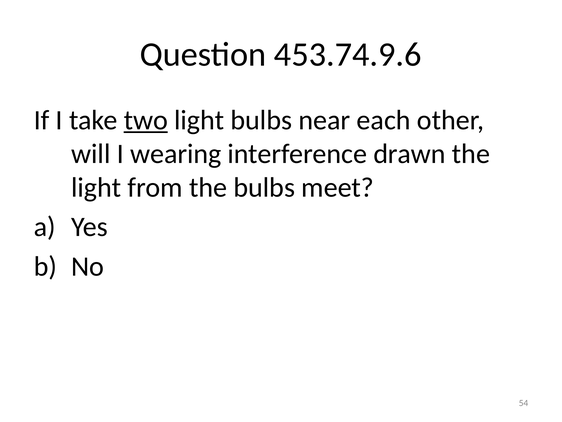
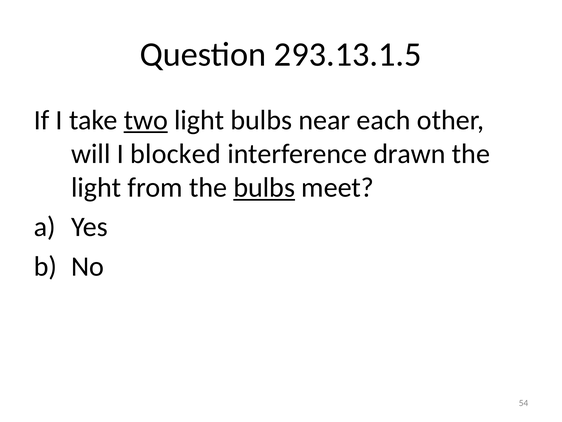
453.74.9.6: 453.74.9.6 -> 293.13.1.5 (348, 54)
wearing: wearing -> blocked (176, 154)
bulbs underline: none -> present (264, 187)
